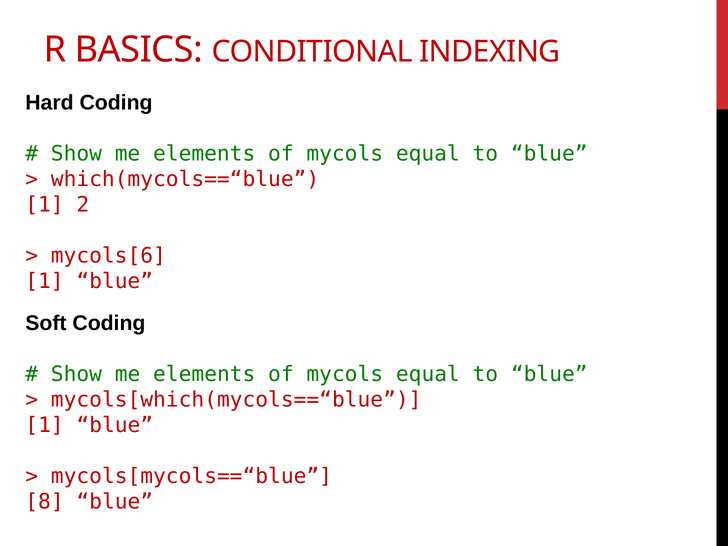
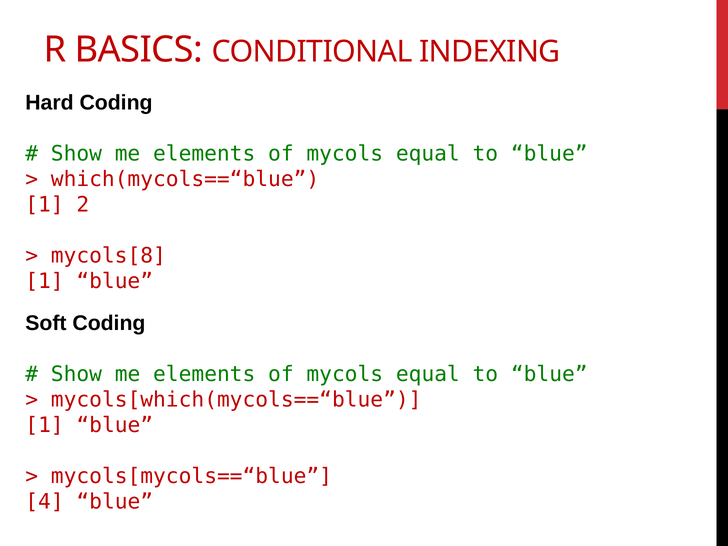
mycols[6: mycols[6 -> mycols[8 (108, 256)
8: 8 -> 4 (45, 502)
